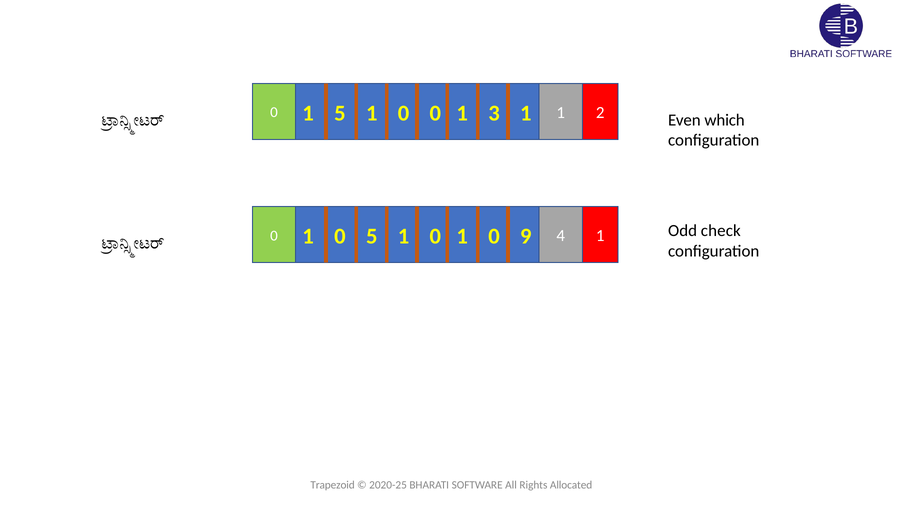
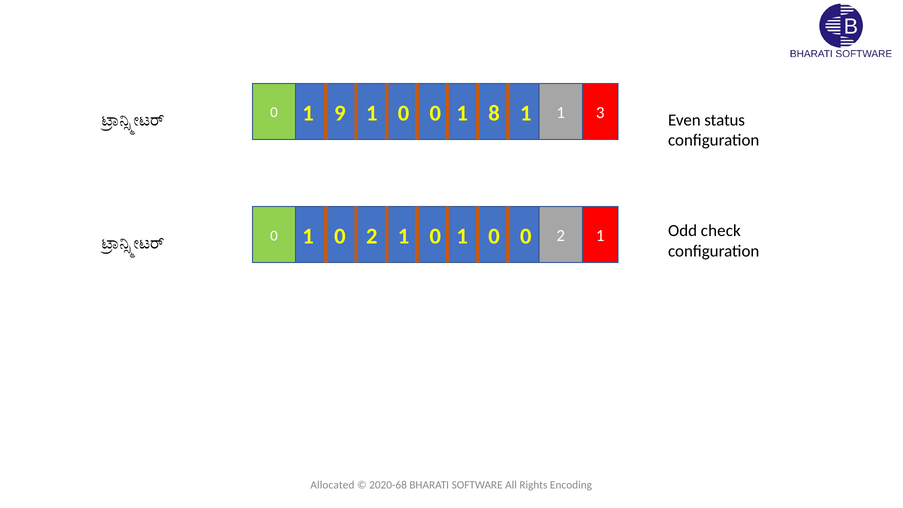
1 5: 5 -> 9 (340, 113)
3: 3 -> 8 (494, 113)
2: 2 -> 3 (600, 113)
which: which -> status (725, 120)
1 0 5: 5 -> 2 (372, 236)
0 1 0 9: 9 -> 0 (526, 236)
4: 4 -> 2 (561, 236)
Trapezoid: Trapezoid -> Allocated (332, 485)
2020-25: 2020-25 -> 2020-68 (388, 485)
Allocated: Allocated -> Encoding (571, 485)
